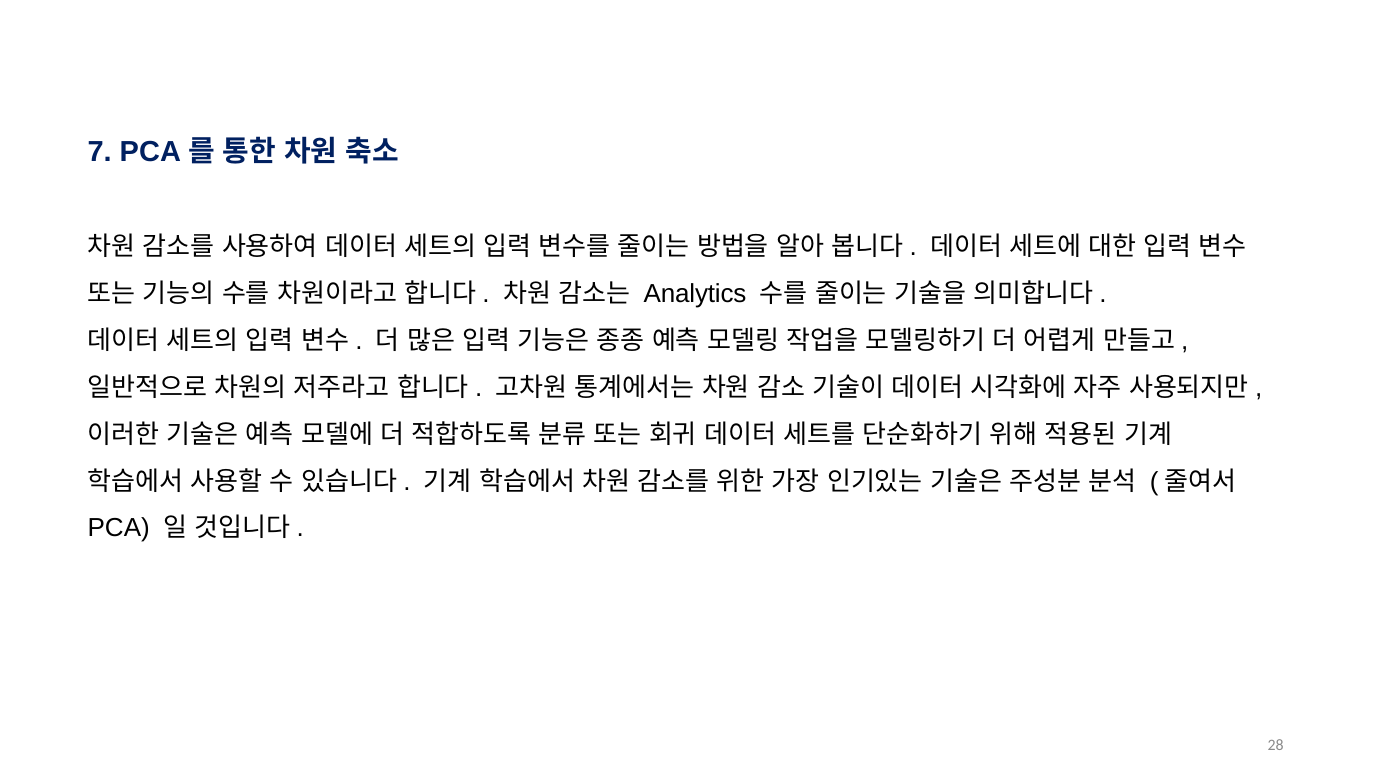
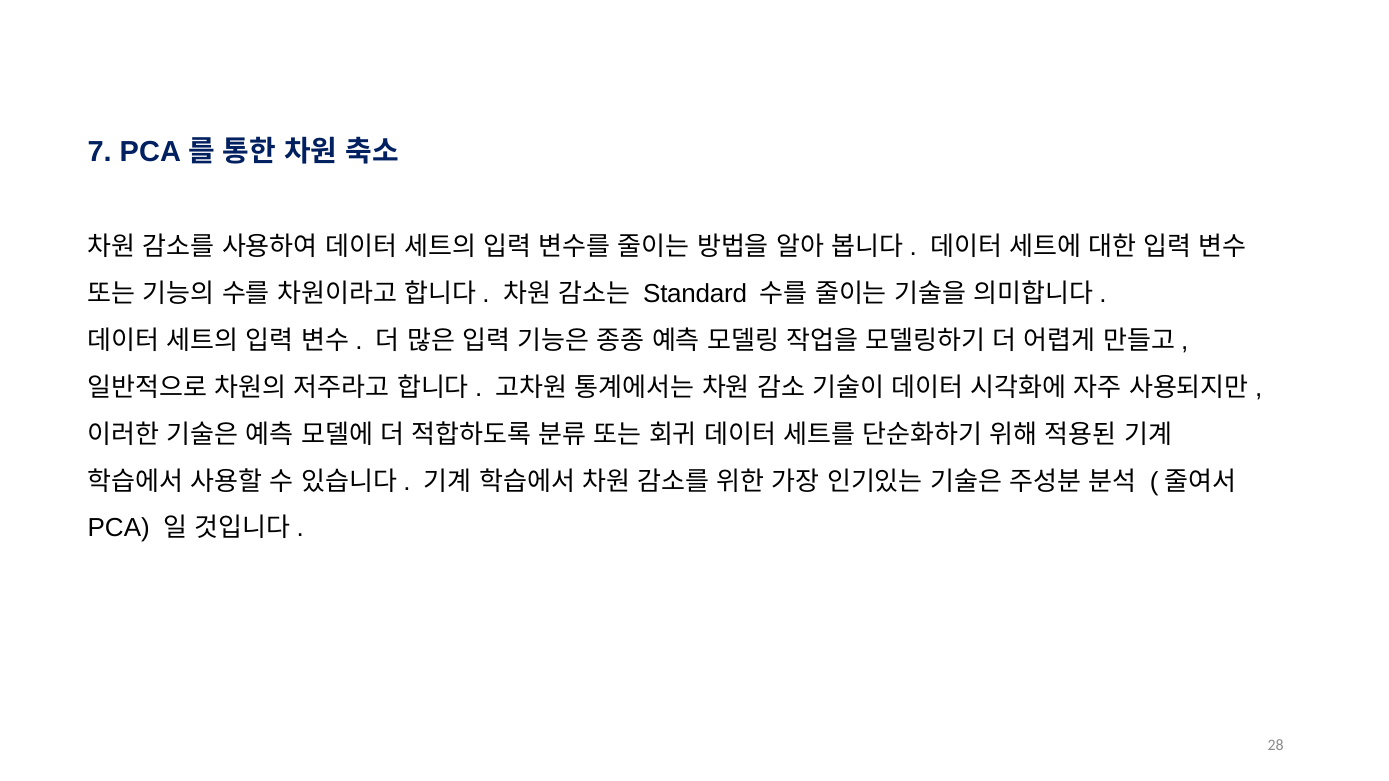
Analytics: Analytics -> Standard (695, 294)
